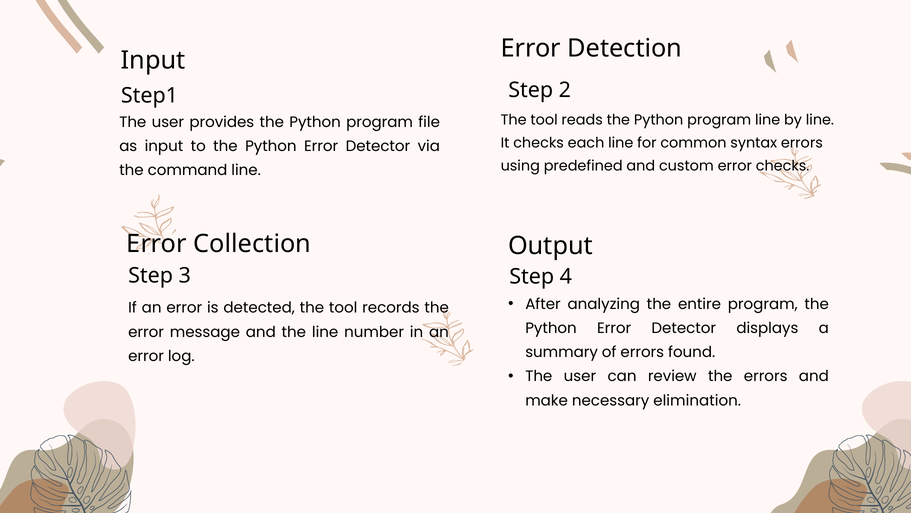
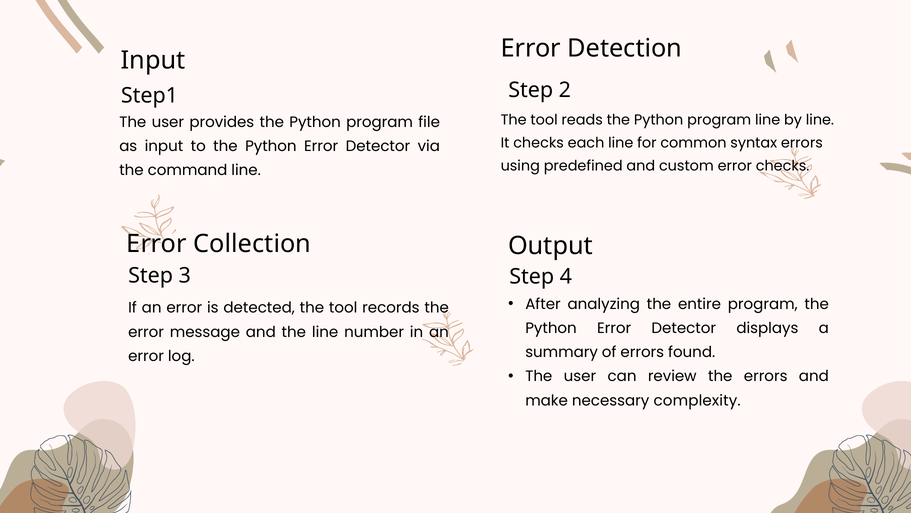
elimination: elimination -> complexity (697, 400)
